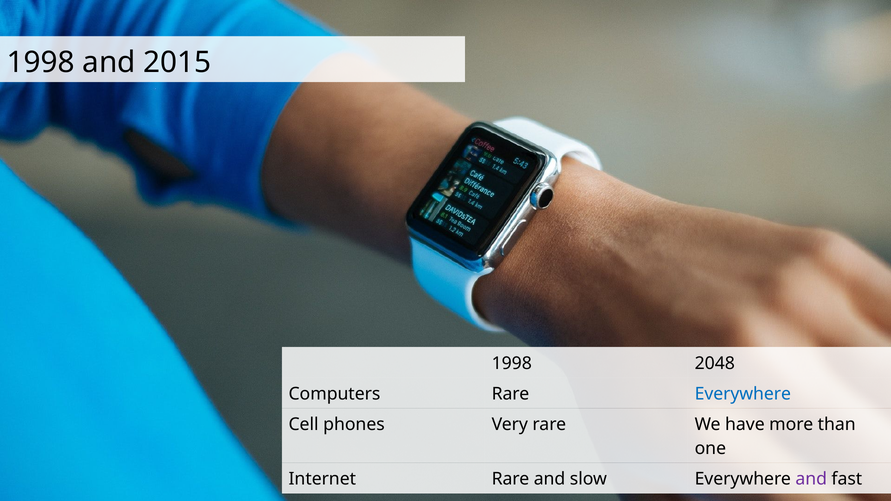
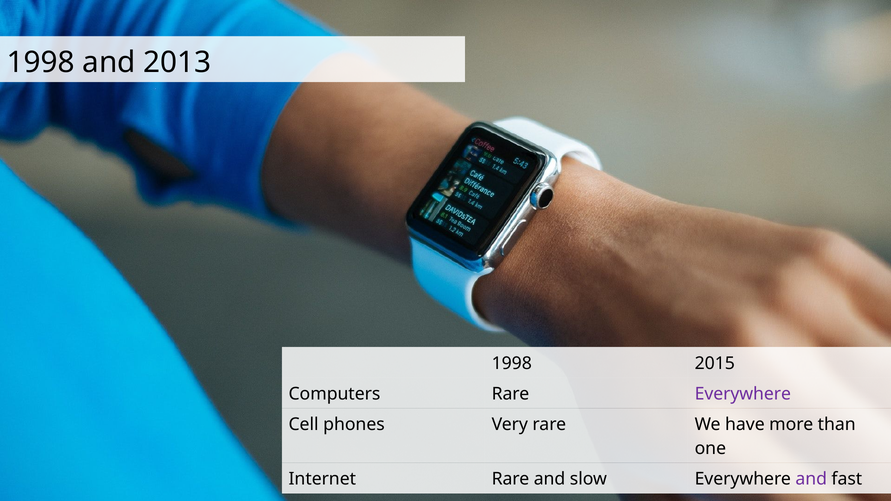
2015: 2015 -> 2013 (177, 63)
2048: 2048 -> 2015 (715, 363)
Everywhere colour: blue -> purple (743, 394)
